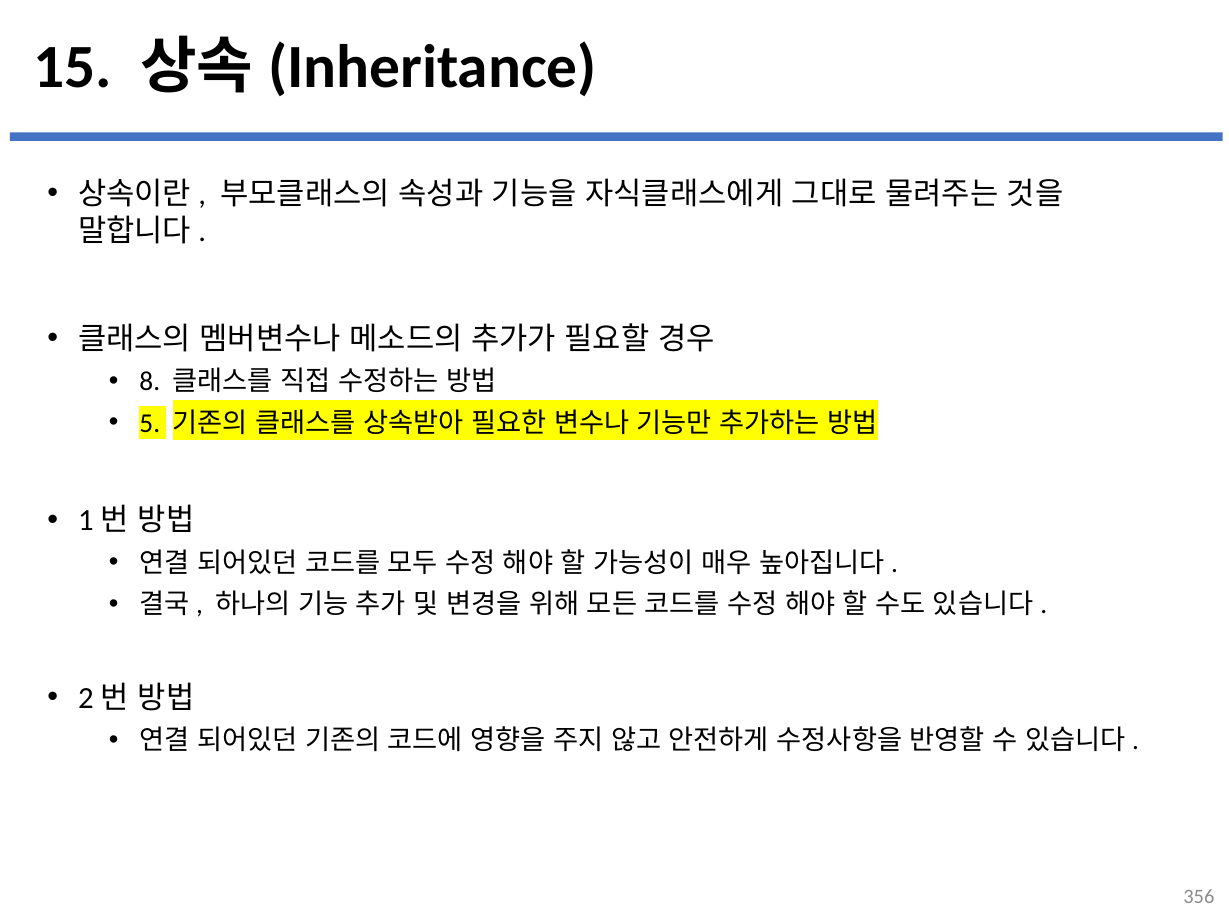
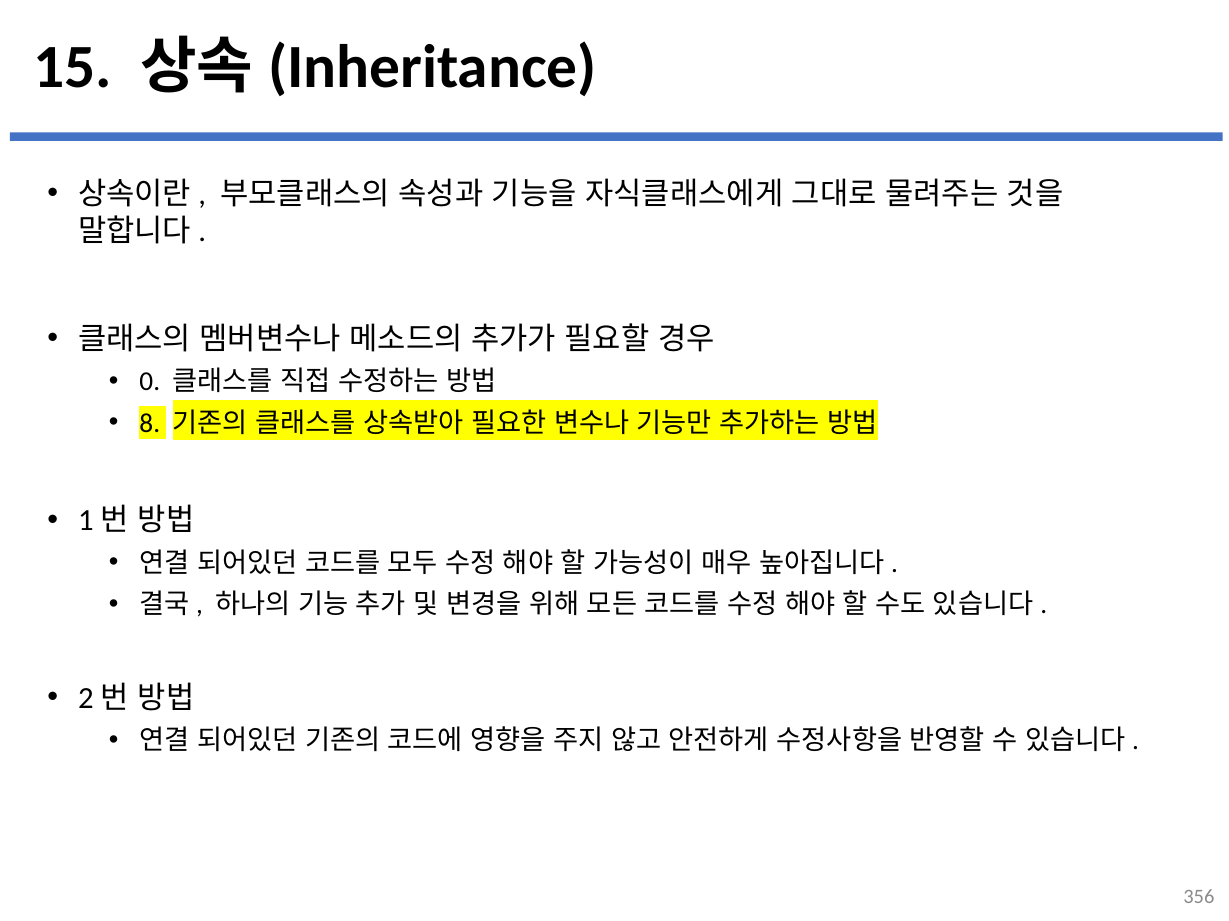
8: 8 -> 0 (150, 382)
5: 5 -> 8 (150, 423)
